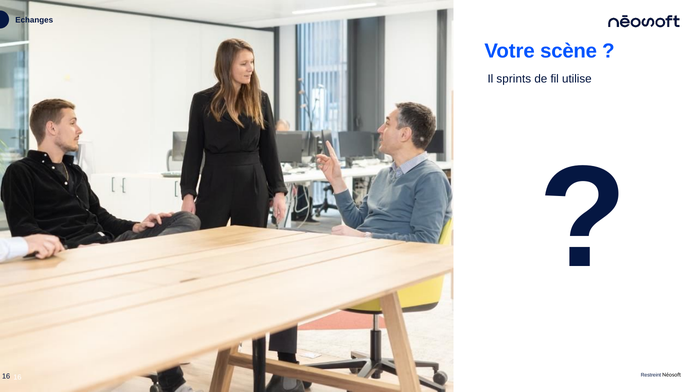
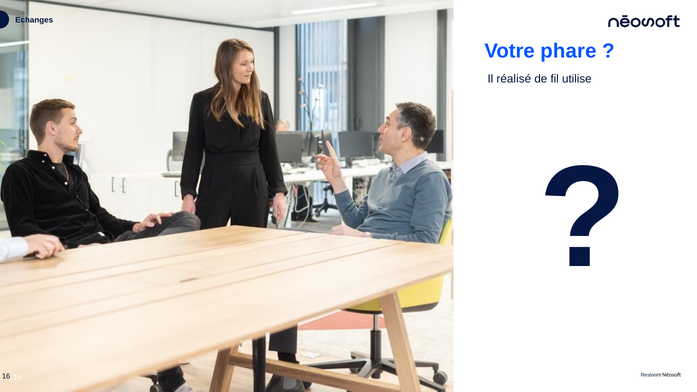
scène: scène -> phare (568, 51)
sprints: sprints -> réalisé (514, 79)
